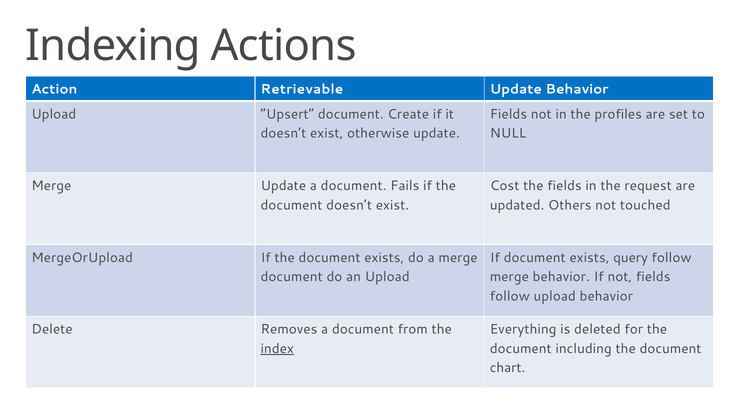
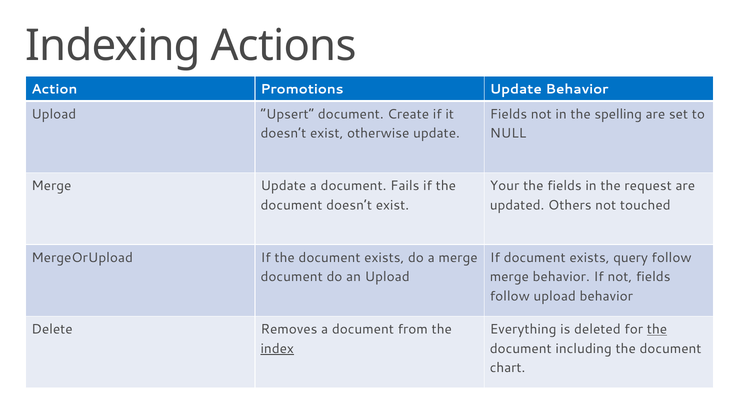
Retrievable: Retrievable -> Promotions (302, 89)
profiles: profiles -> spelling (618, 114)
Cost: Cost -> Your (505, 186)
the underline: none -> present (657, 329)
